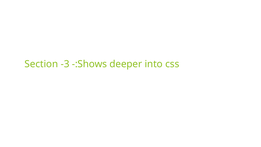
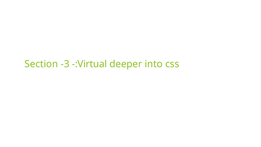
-:Shows: -:Shows -> -:Virtual (90, 64)
